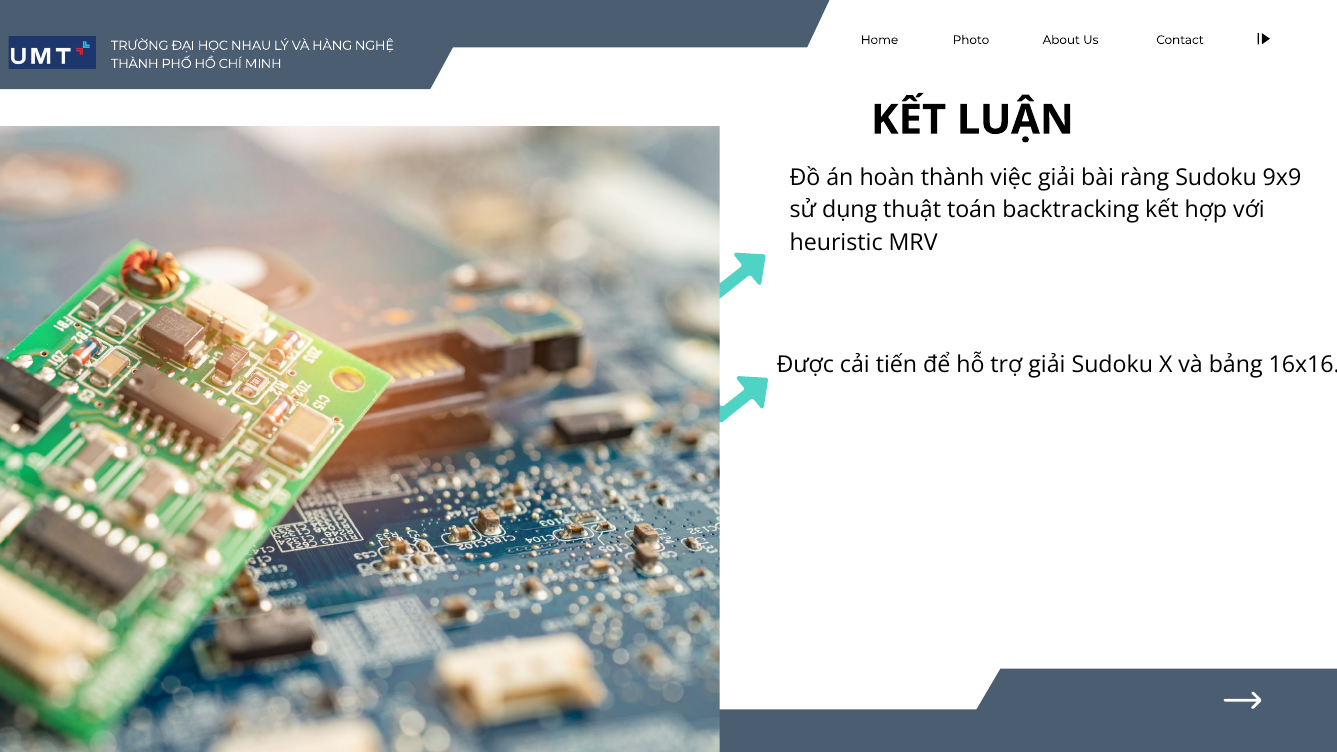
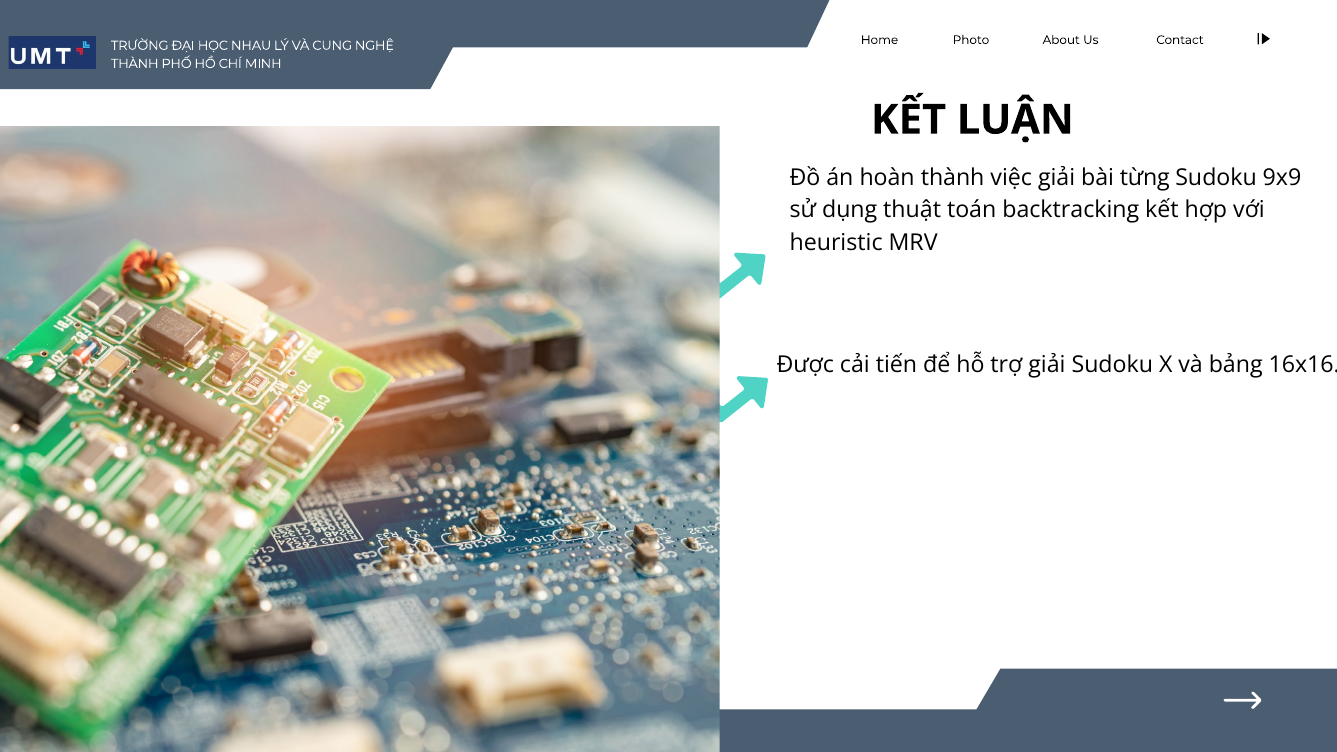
HÀNG: HÀNG -> CUNG (332, 45)
ràng: ràng -> từng (1145, 178)
